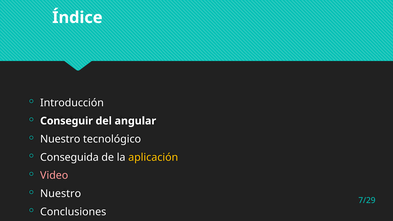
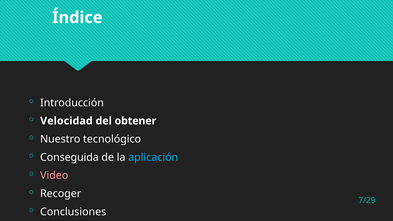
Conseguir: Conseguir -> Velocidad (66, 121)
angular: angular -> obtener (135, 121)
aplicación colour: yellow -> light blue (153, 157)
Nuestro: Nuestro -> Recoger (61, 194)
